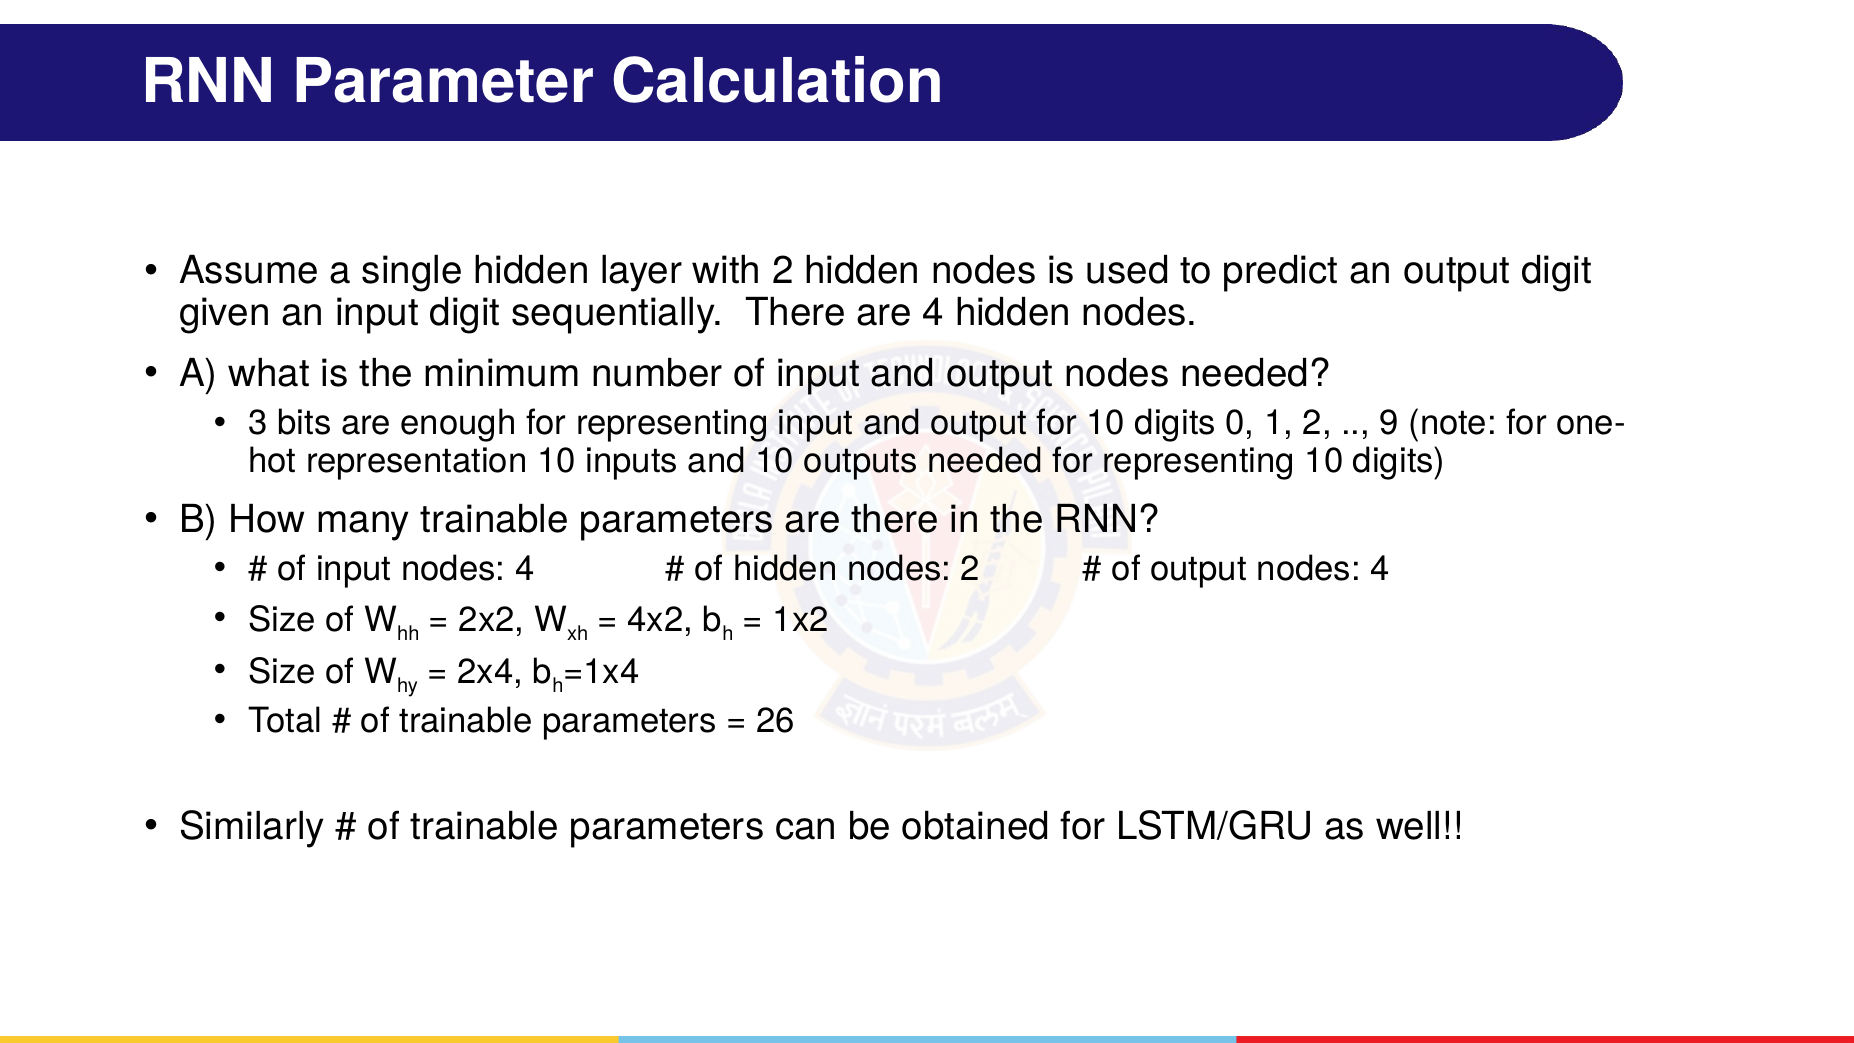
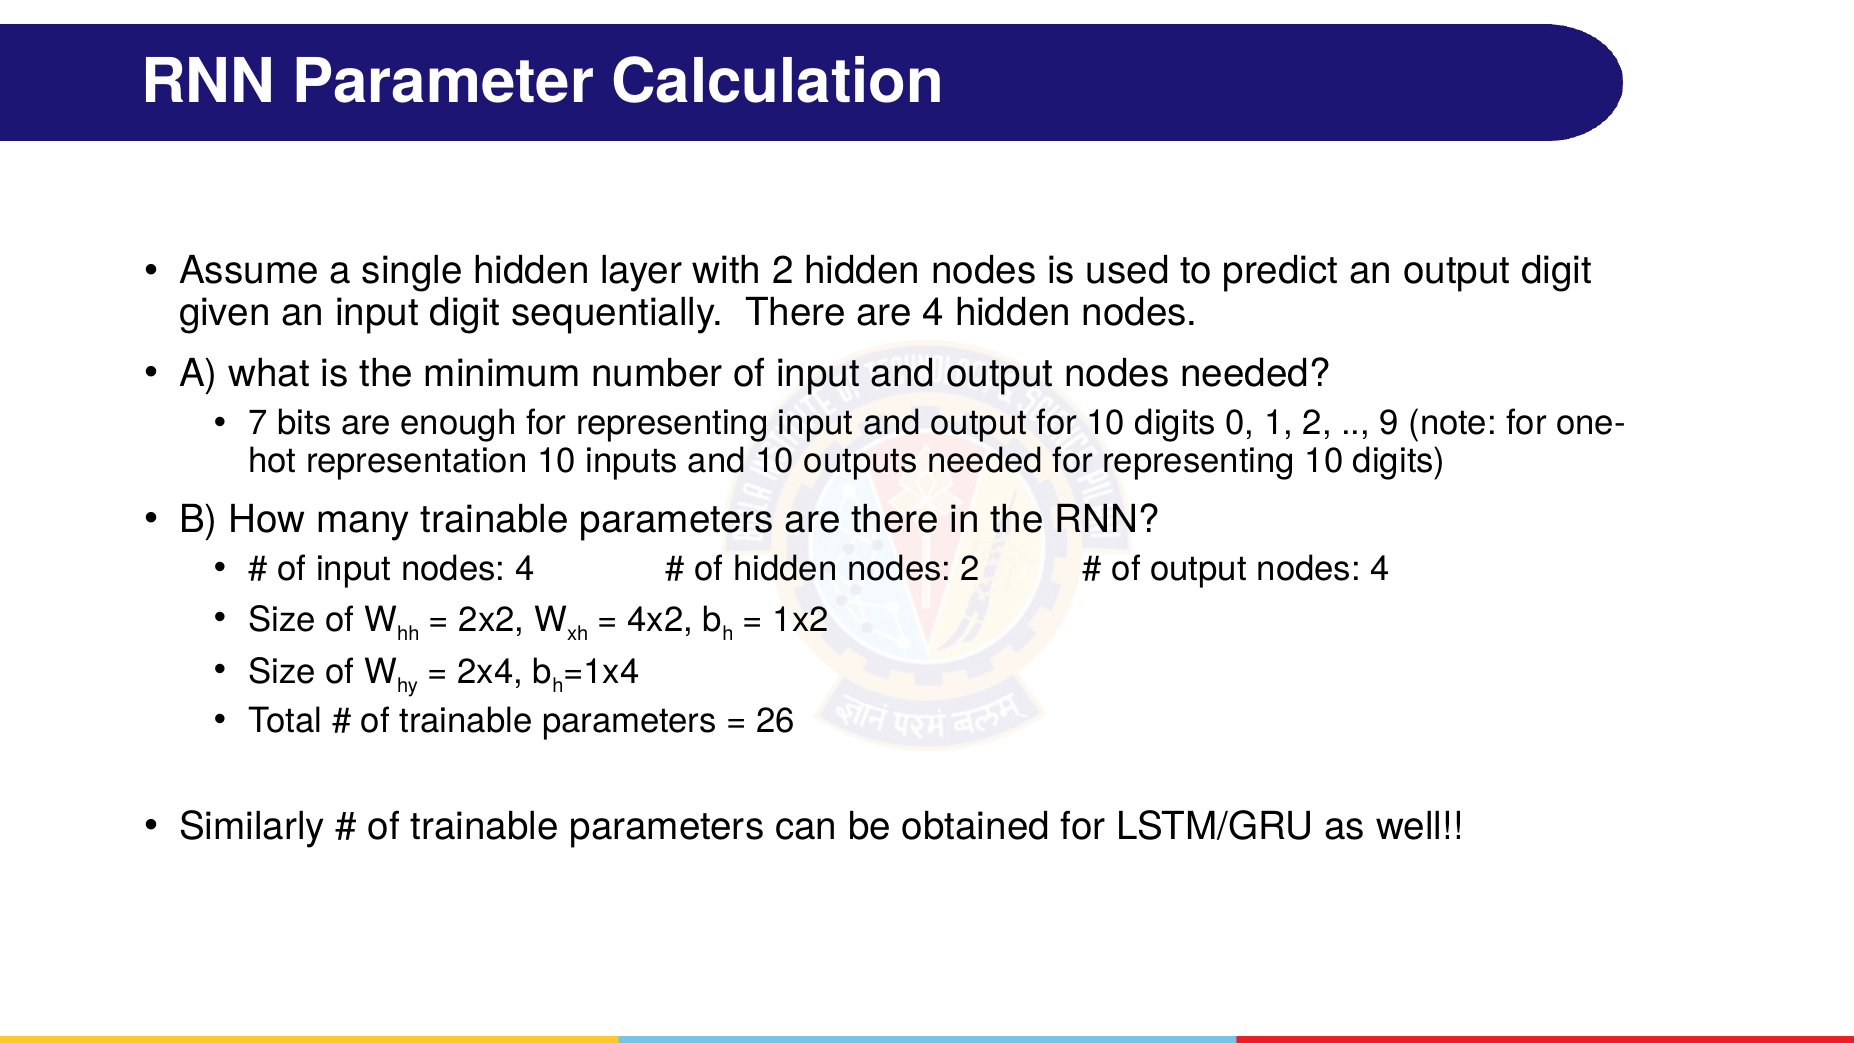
3: 3 -> 7 (258, 423)
